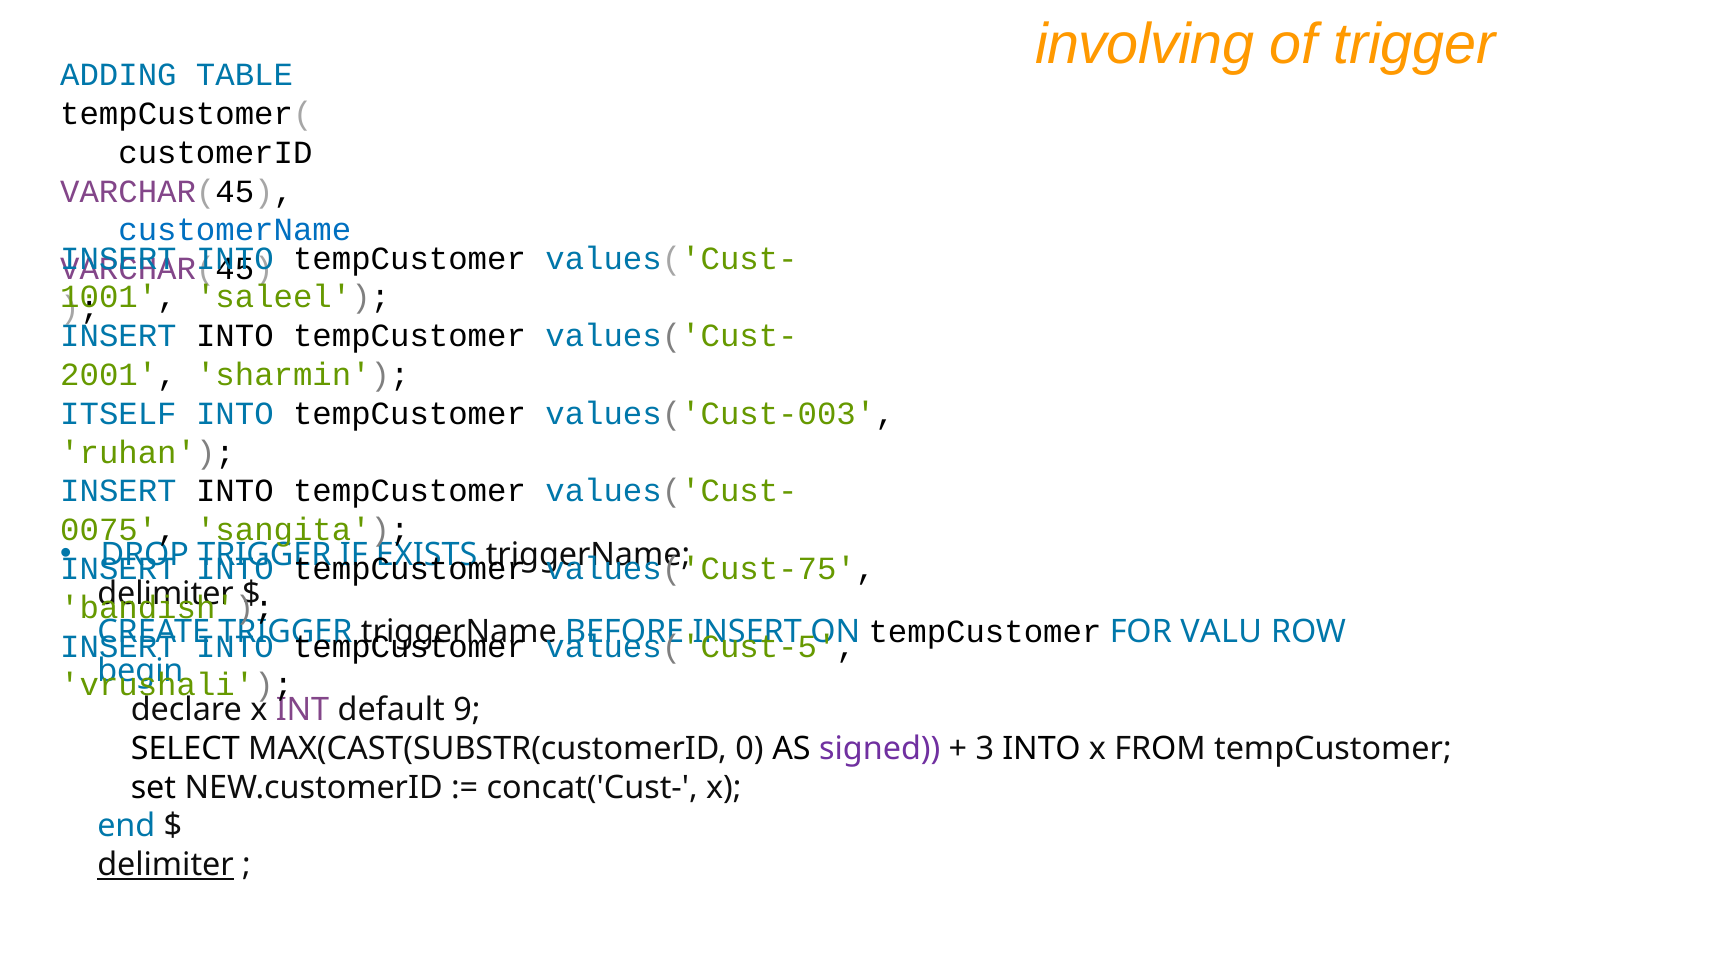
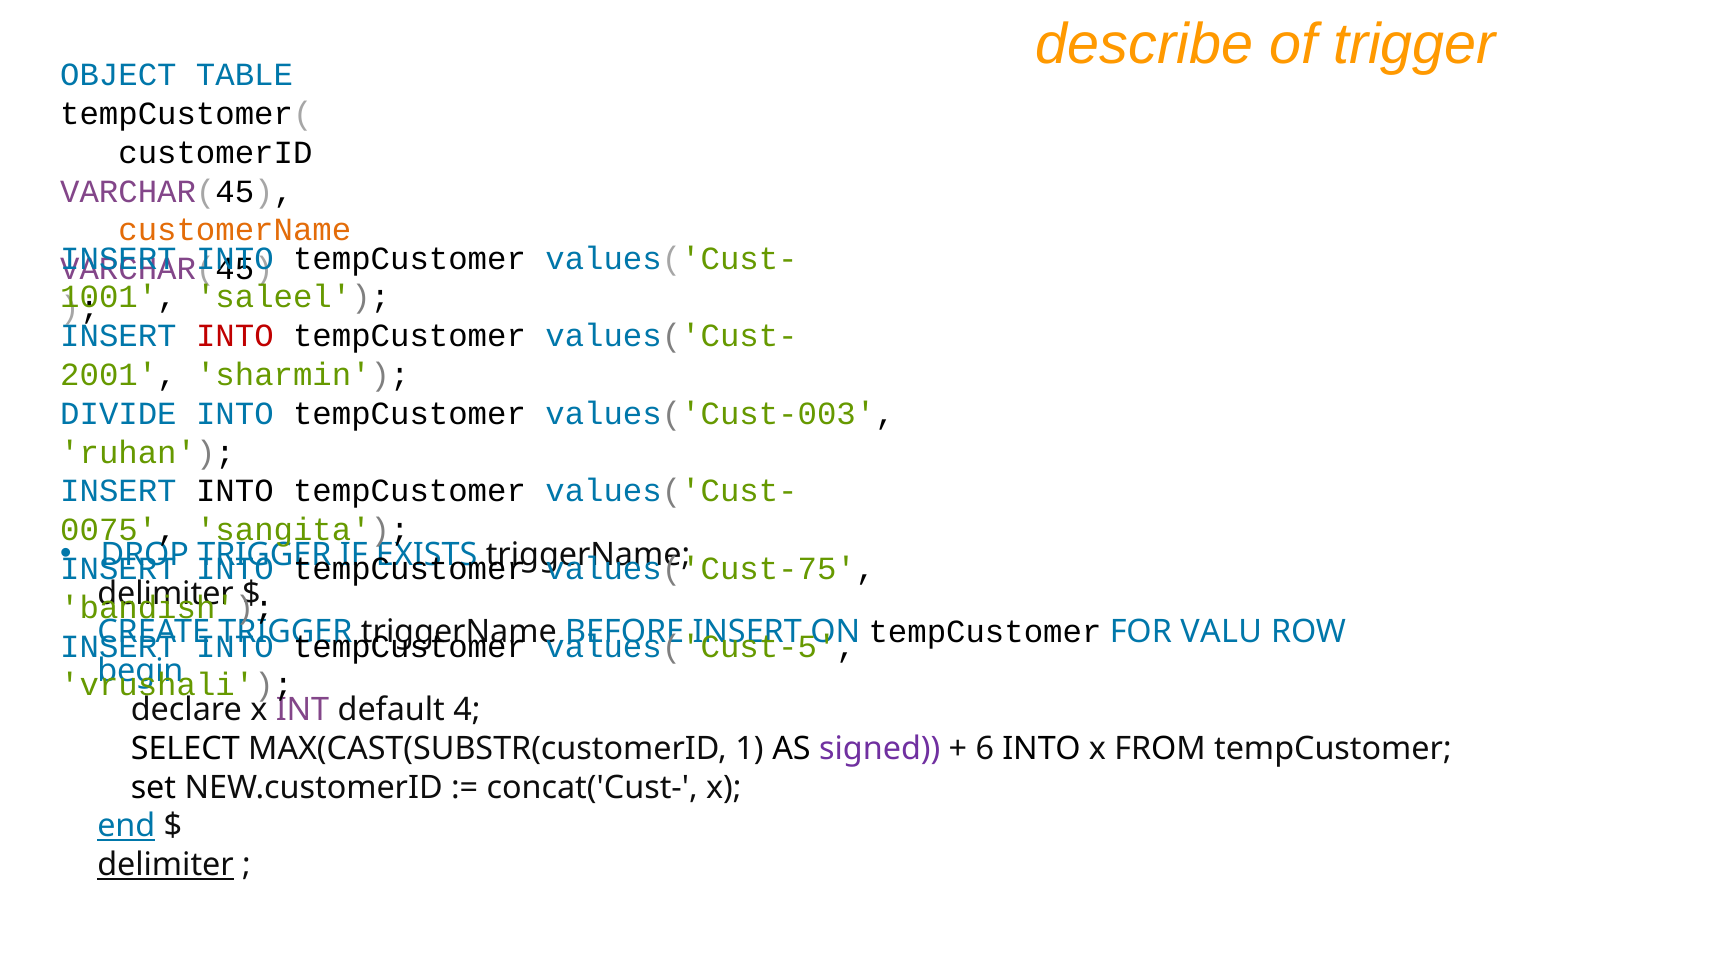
involving: involving -> describe (1144, 45)
ADDING: ADDING -> OBJECT (118, 75)
customerName colour: blue -> orange (235, 230)
INTO colour: black -> red (235, 336)
ITSELF: ITSELF -> DIVIDE (118, 414)
9: 9 -> 4 (467, 710)
0: 0 -> 1 (749, 749)
3: 3 -> 6 (985, 749)
end underline: none -> present (126, 827)
